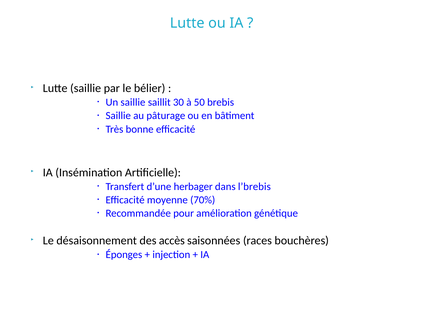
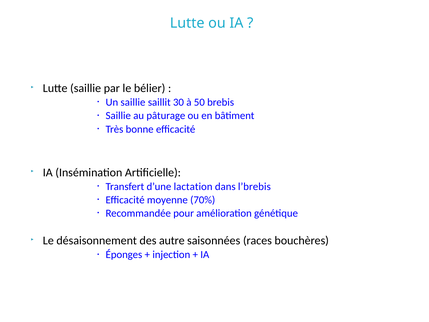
herbager: herbager -> lactation (193, 186)
accès: accès -> autre (172, 241)
